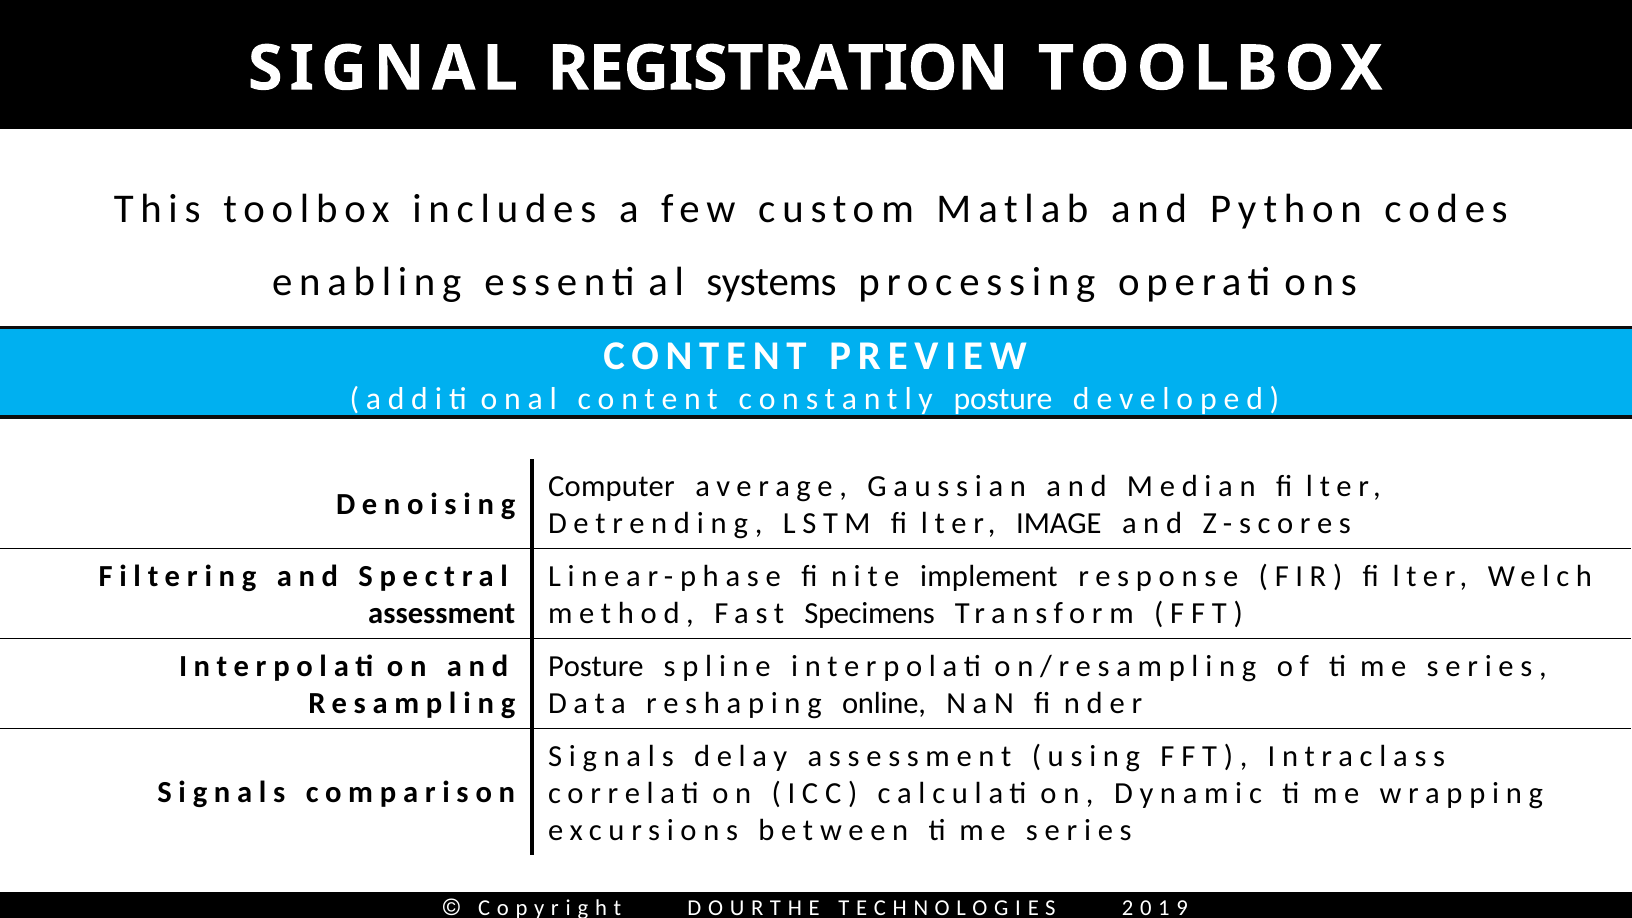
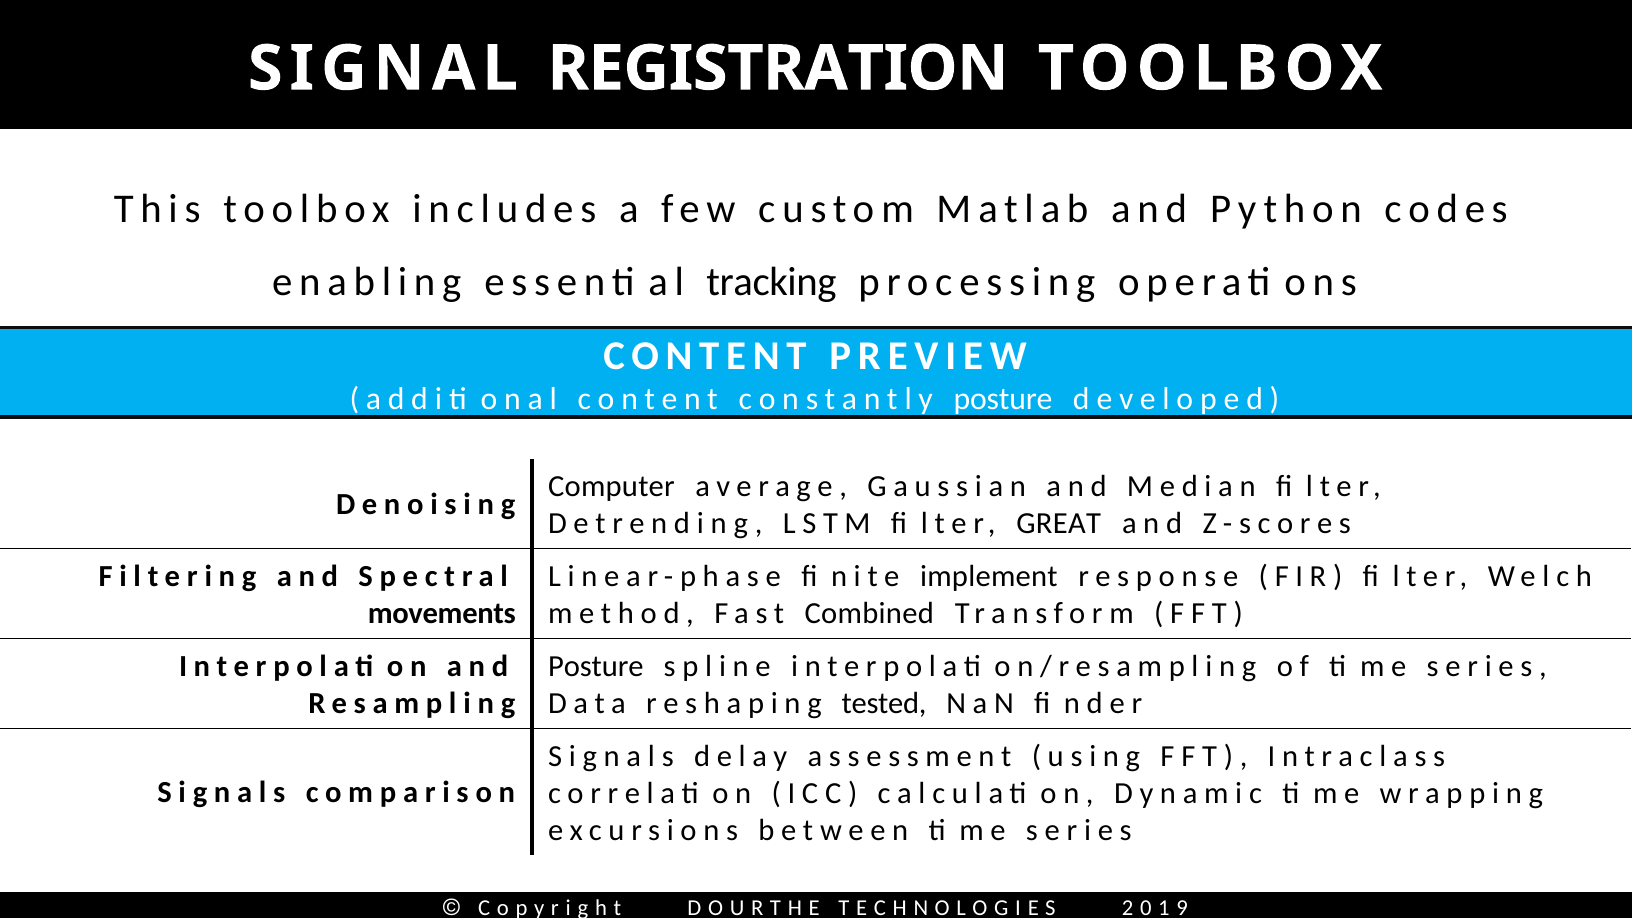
systems: systems -> tracking (771, 283)
IMAGE: IMAGE -> GREAT (1059, 523)
assessment: assessment -> movements (442, 613)
Specimens: Specimens -> Combined (869, 613)
online: online -> tested (884, 703)
